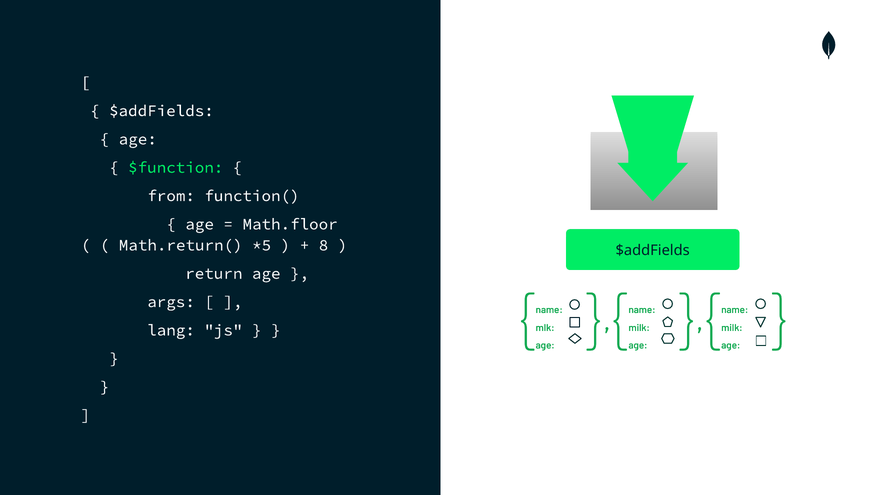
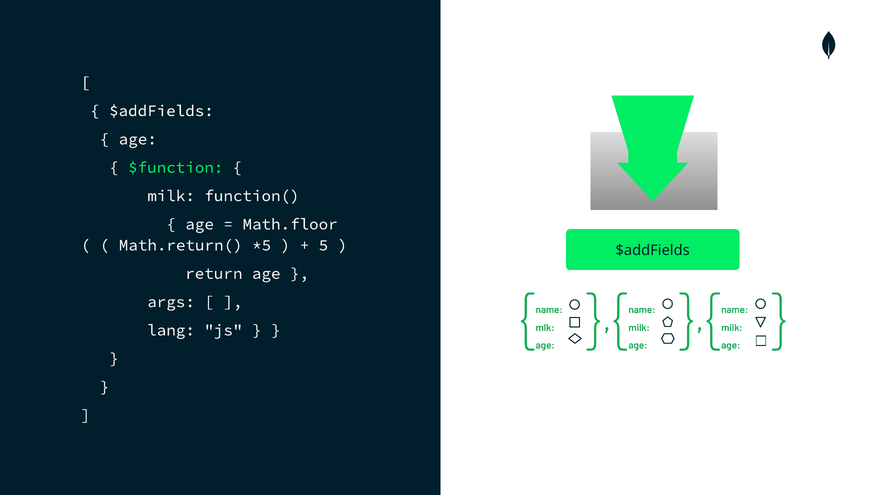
from: from -> milk (171, 196)
8: 8 -> 5 (324, 245)
